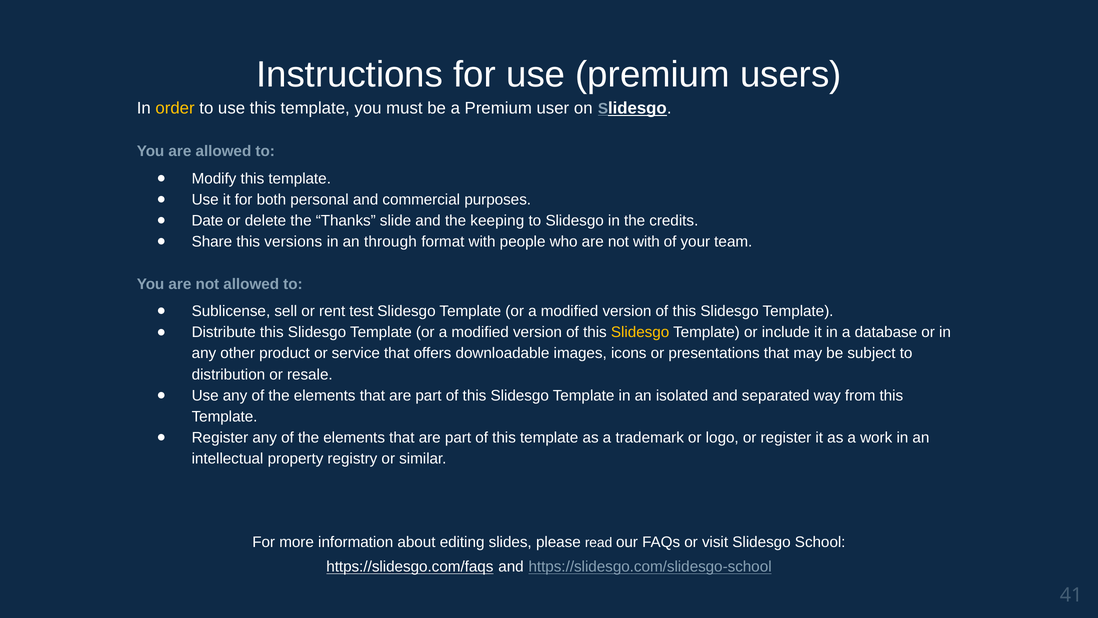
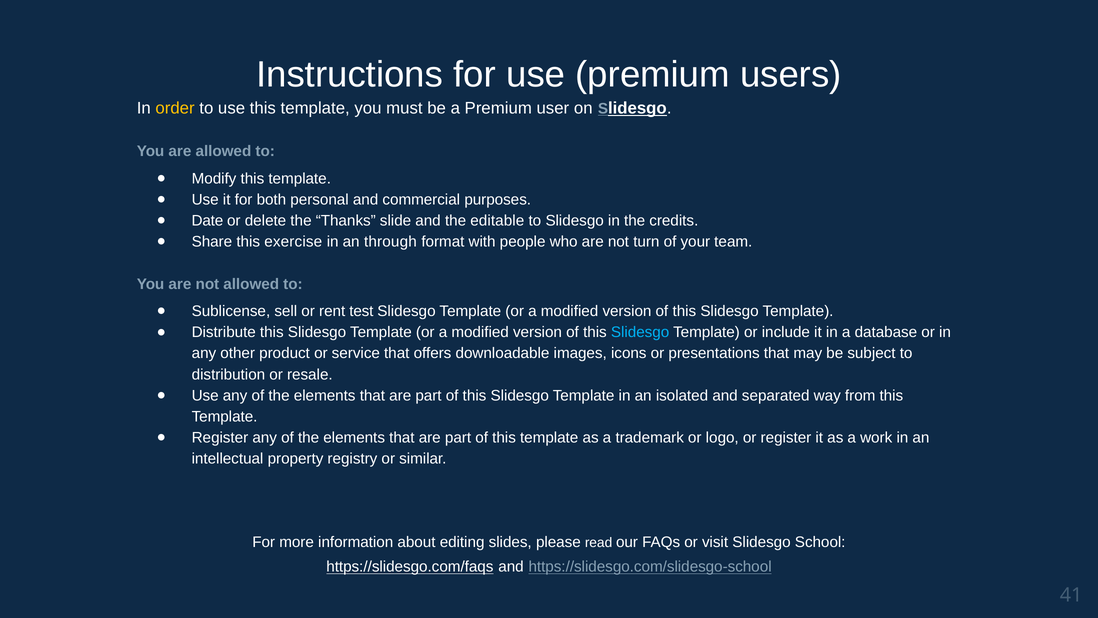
keeping: keeping -> editable (497, 221)
versions: versions -> exercise (293, 242)
not with: with -> turn (646, 242)
Slidesgo colour: yellow -> light blue (640, 332)
